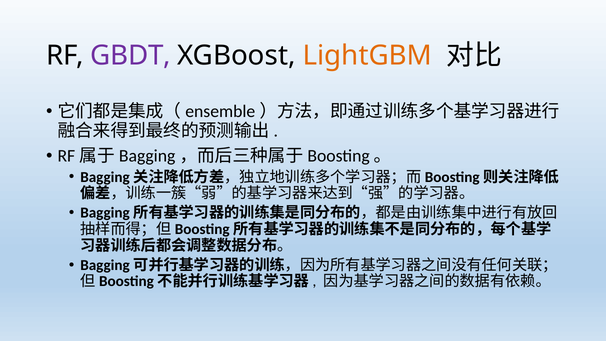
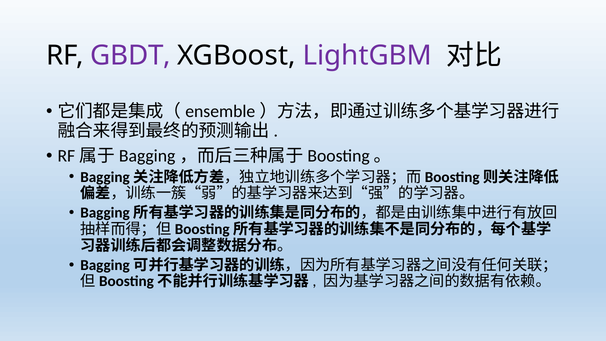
LightGBM colour: orange -> purple (367, 55)
